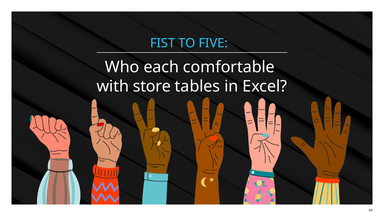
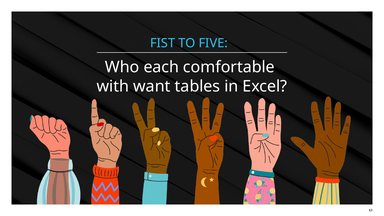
store: store -> want (152, 86)
